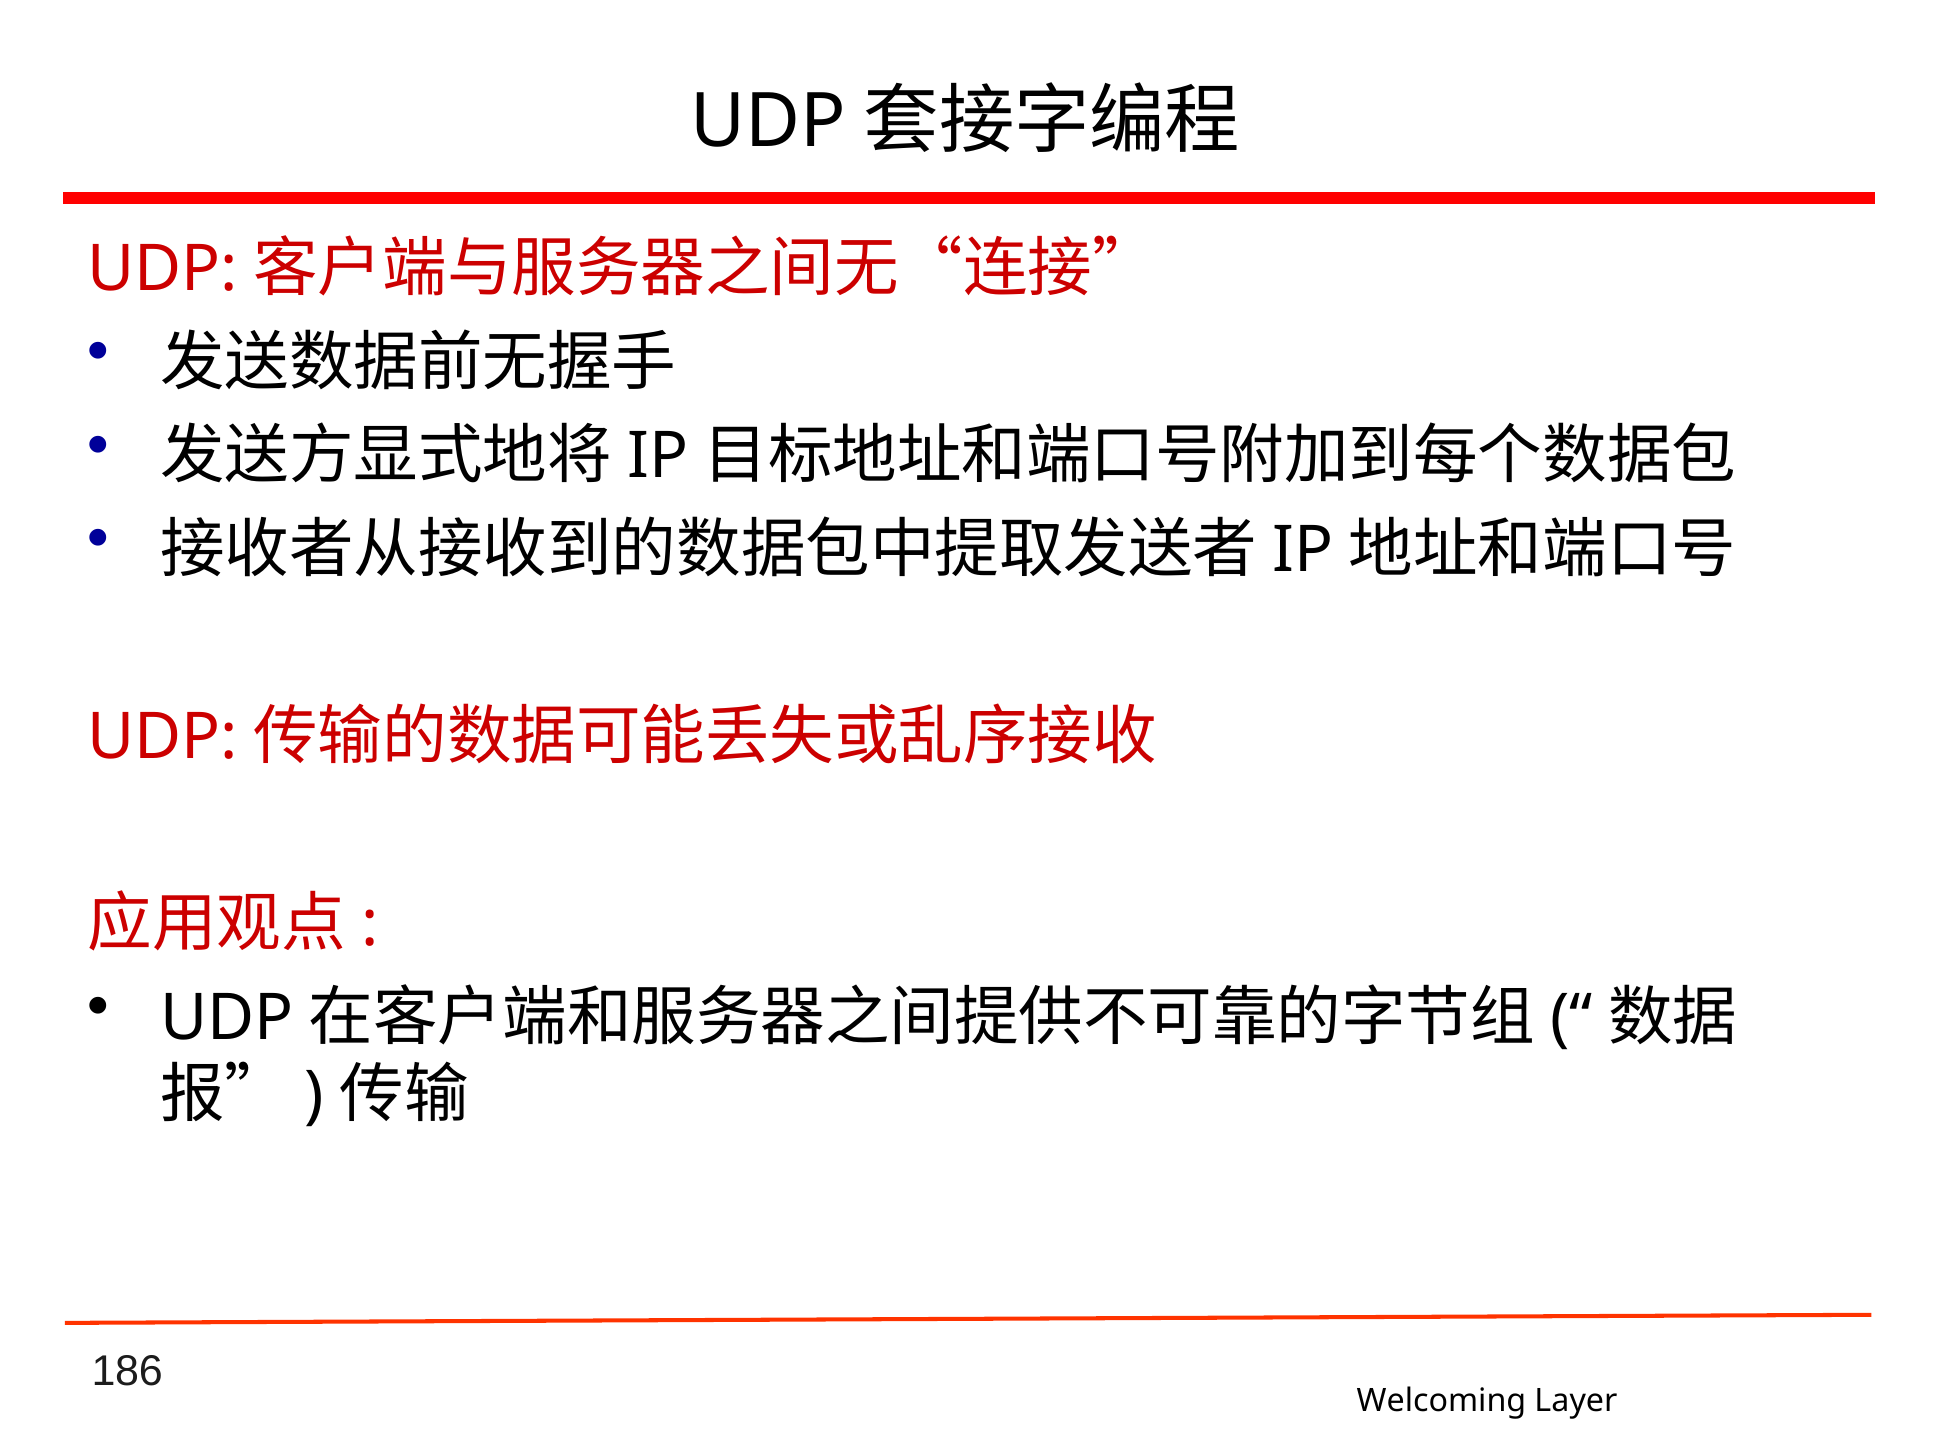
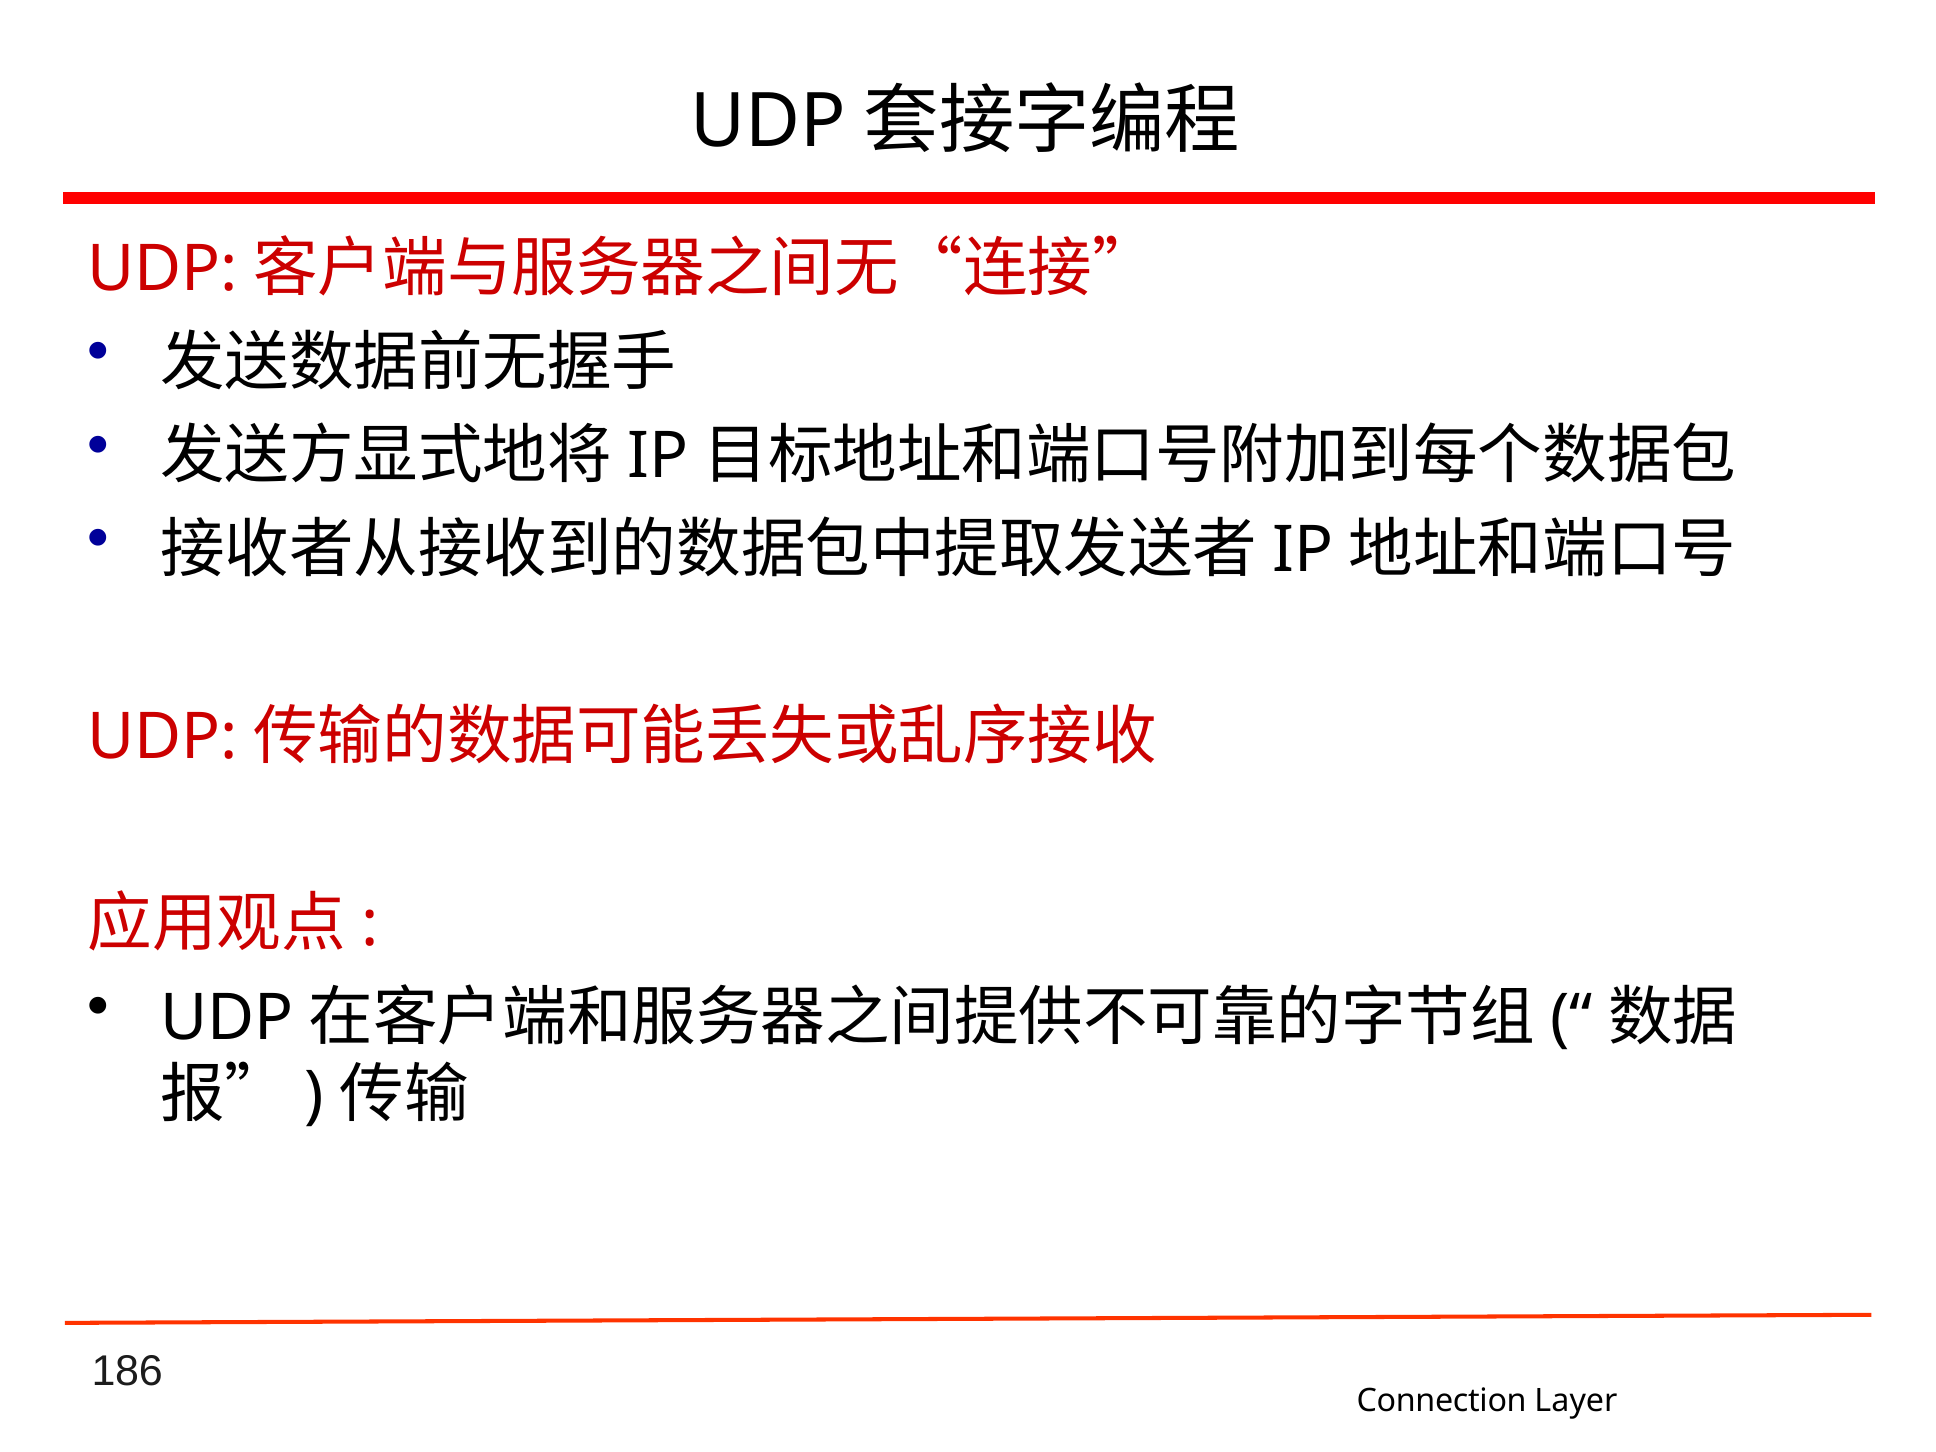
Welcoming: Welcoming -> Connection (1442, 1401)
